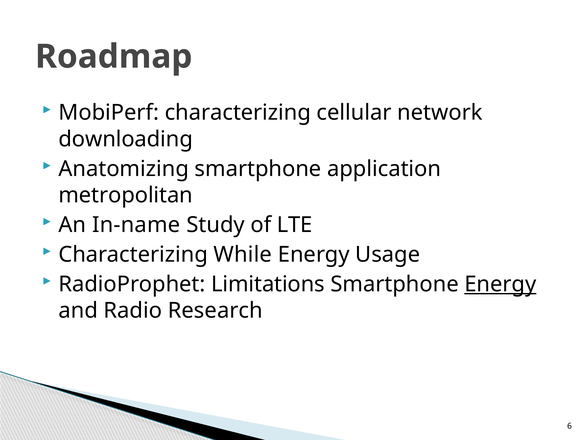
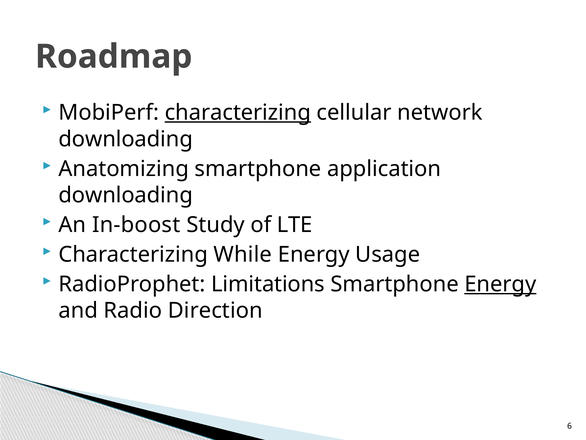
characterizing underline: none -> present (238, 113)
metropolitan: metropolitan -> downloading (126, 195)
In-name: In-name -> In-boost (136, 225)
Research: Research -> Direction (215, 310)
